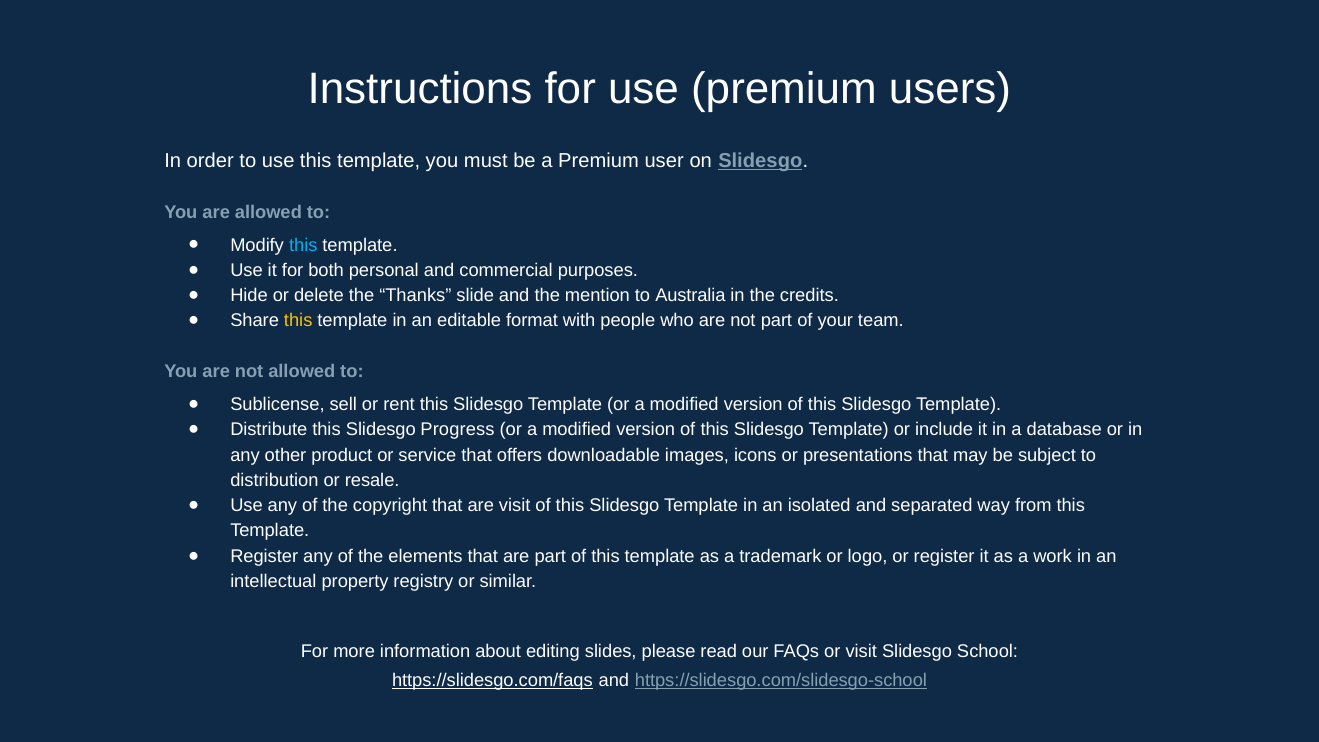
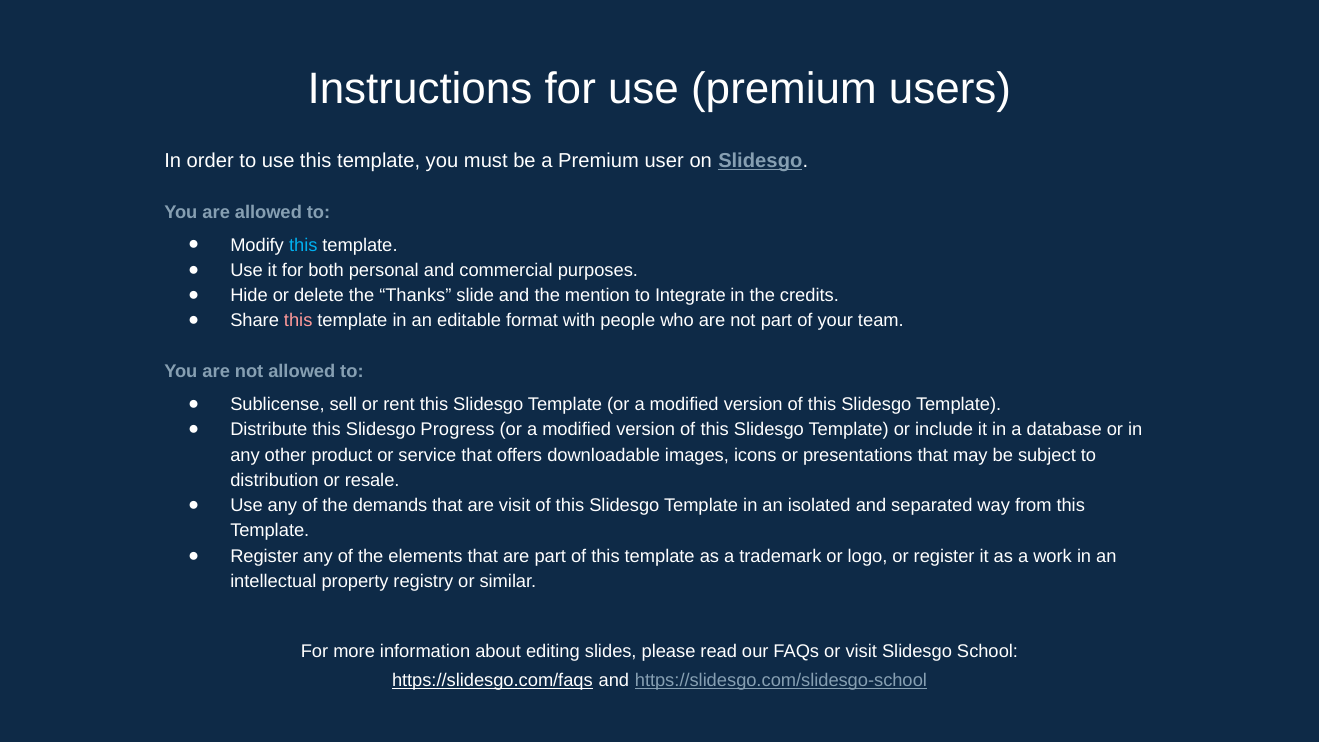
Australia: Australia -> Integrate (690, 296)
this colour: yellow -> pink (298, 321)
copyright: copyright -> demands (390, 506)
